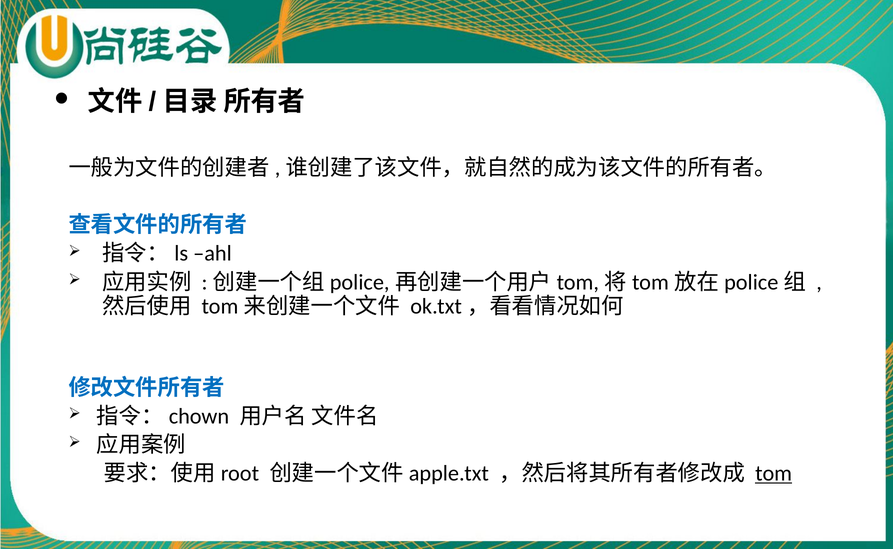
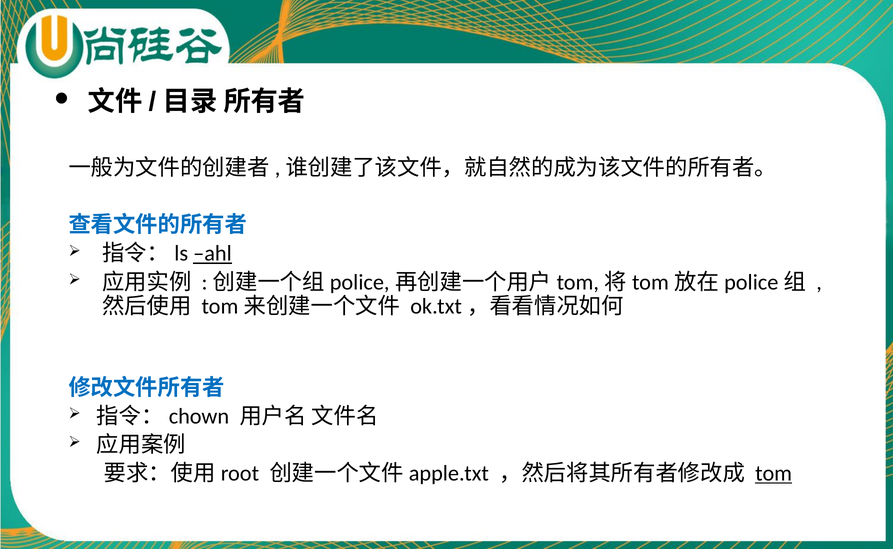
ahl underline: none -> present (213, 253)
